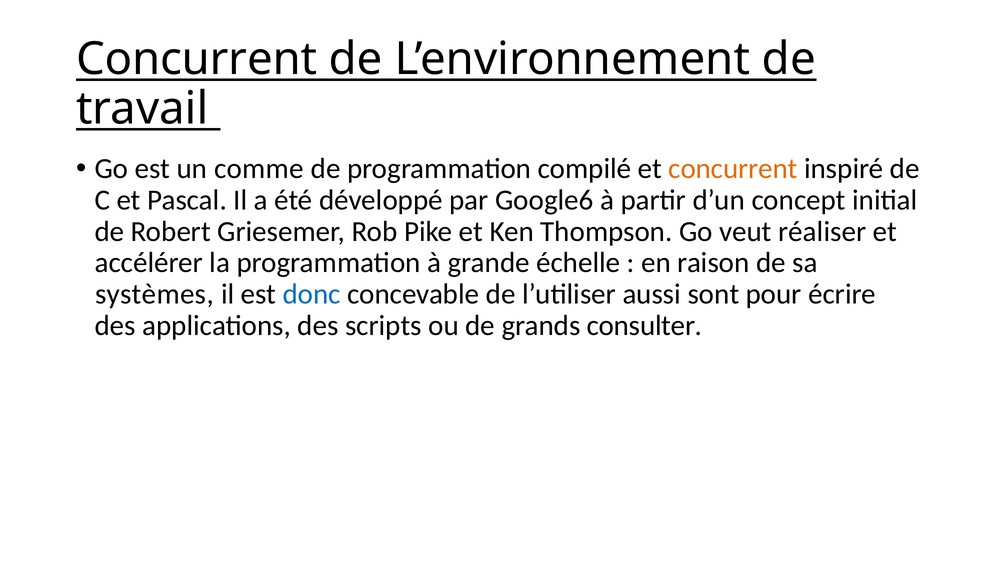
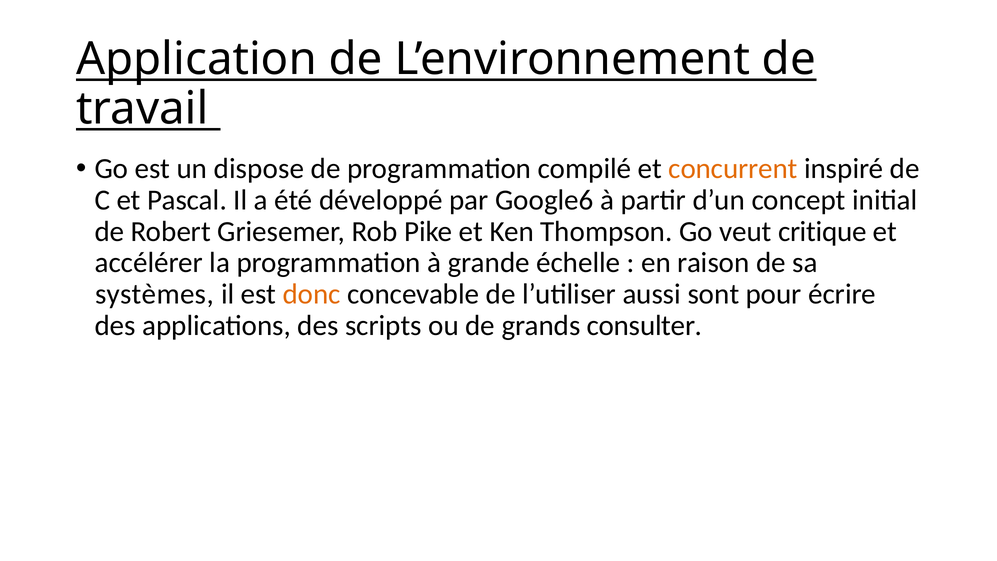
Concurrent: Concurrent -> Application (196, 59)
comme: comme -> dispose (259, 169)
réaliser: réaliser -> critique (822, 231)
donc colour: blue -> orange (312, 294)
